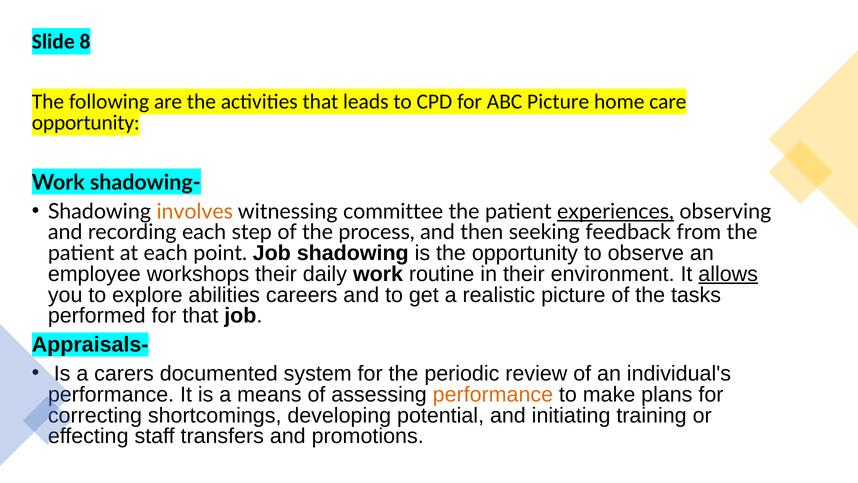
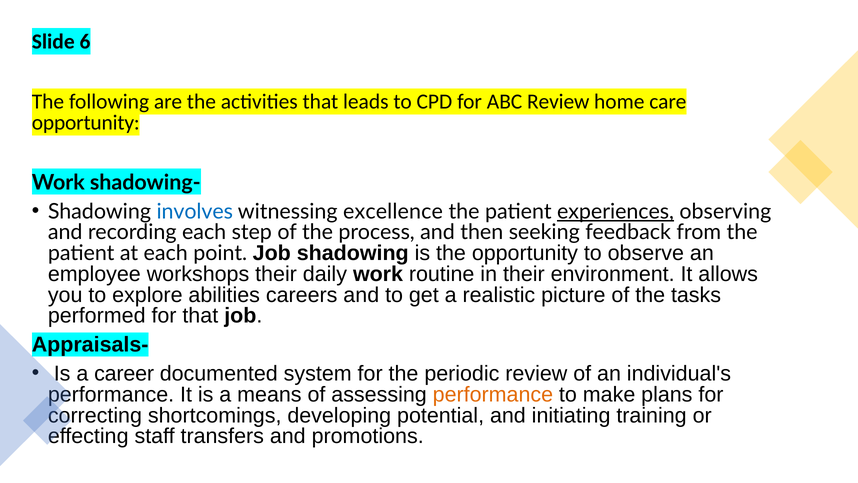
8: 8 -> 6 (85, 42)
ABC Picture: Picture -> Review (558, 102)
involves colour: orange -> blue (195, 211)
committee: committee -> excellence (393, 211)
allows underline: present -> none (728, 274)
carers: carers -> career (124, 373)
